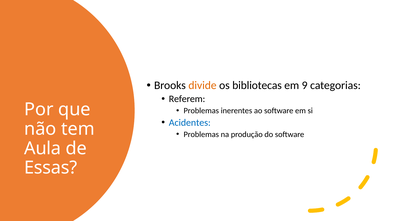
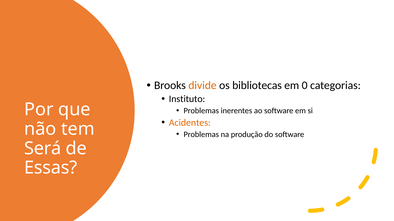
9: 9 -> 0 (305, 86)
Referem: Referem -> Instituto (187, 99)
Acidentes colour: blue -> orange (190, 123)
Aula: Aula -> Será (43, 149)
